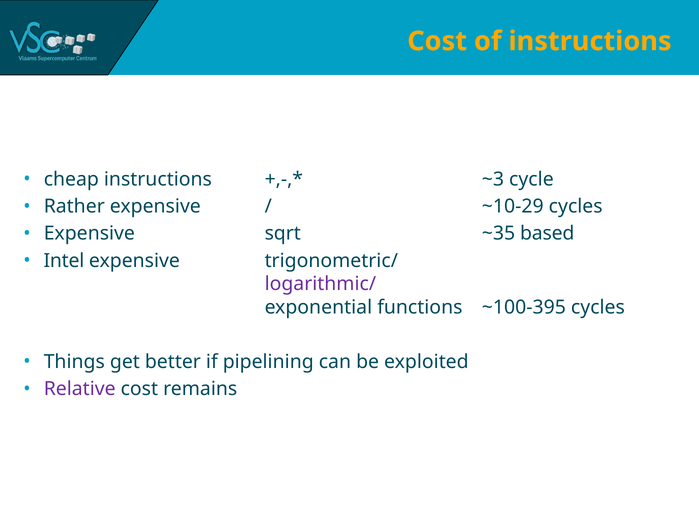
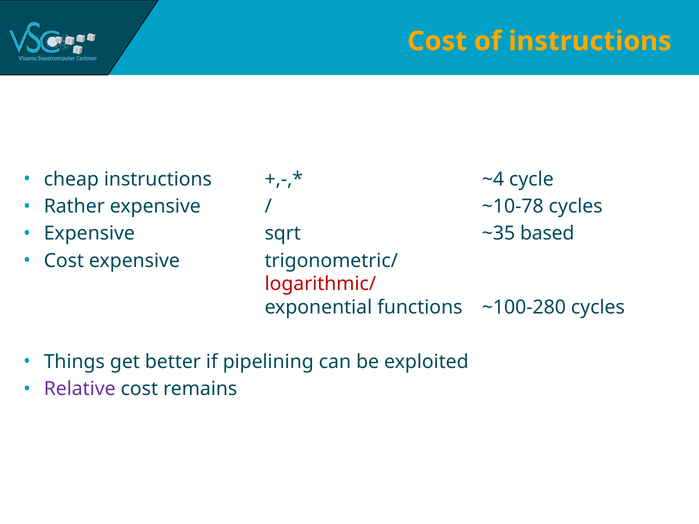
~3: ~3 -> ~4 (493, 179)
~10-29: ~10-29 -> ~10-78 (513, 206)
Intel: Intel -> Cost (64, 261)
logarithmic/ colour: purple -> red (320, 284)
~100-395: ~100-395 -> ~100-280 (524, 307)
